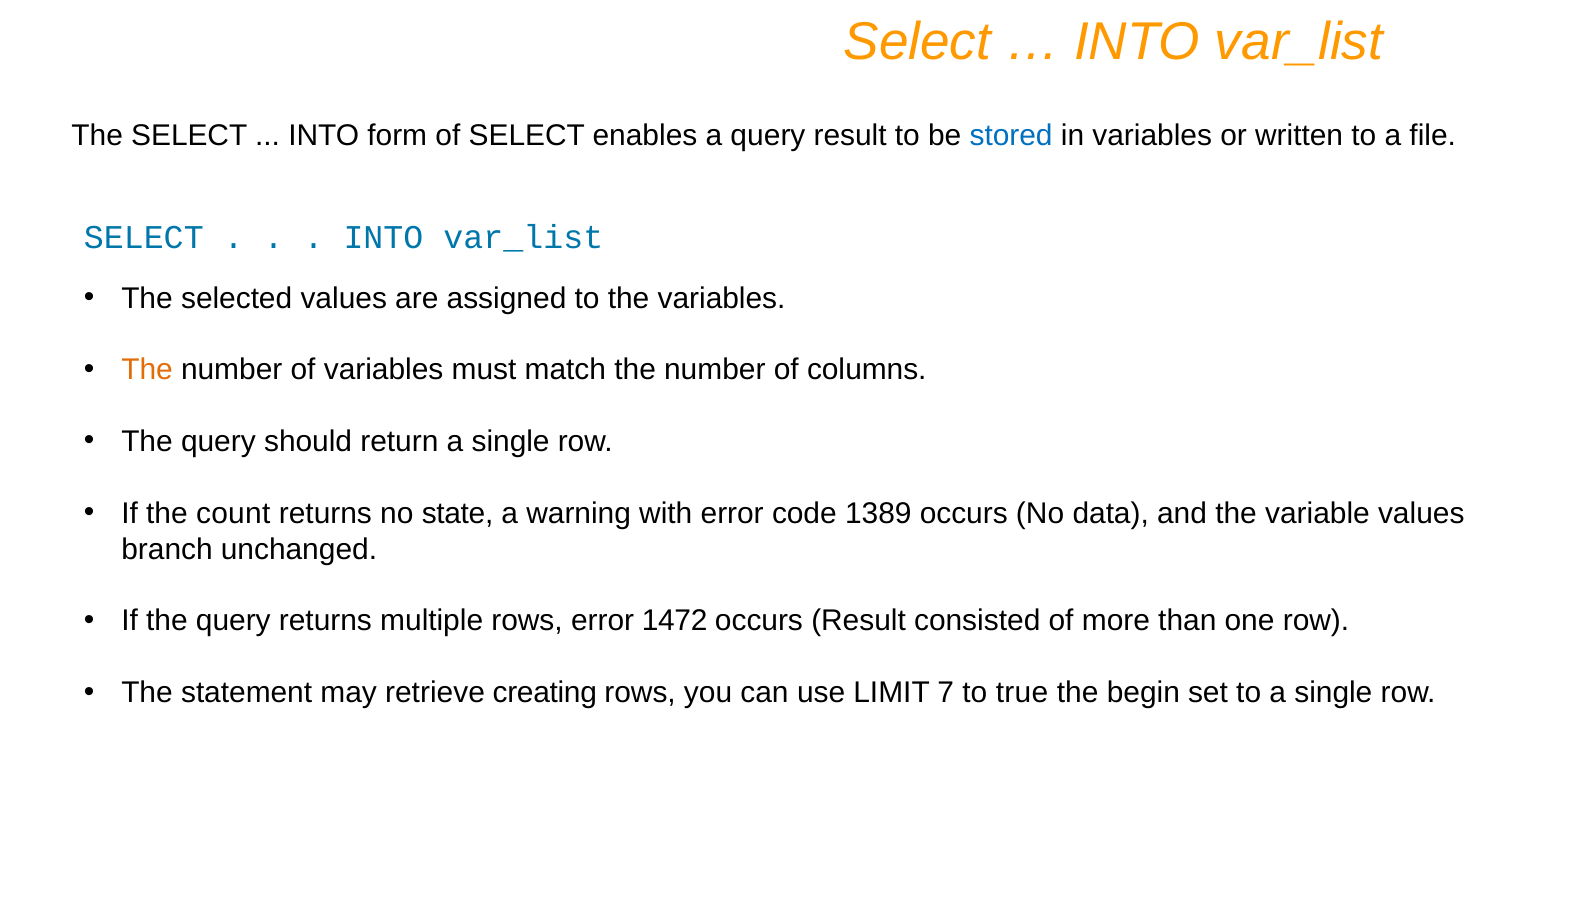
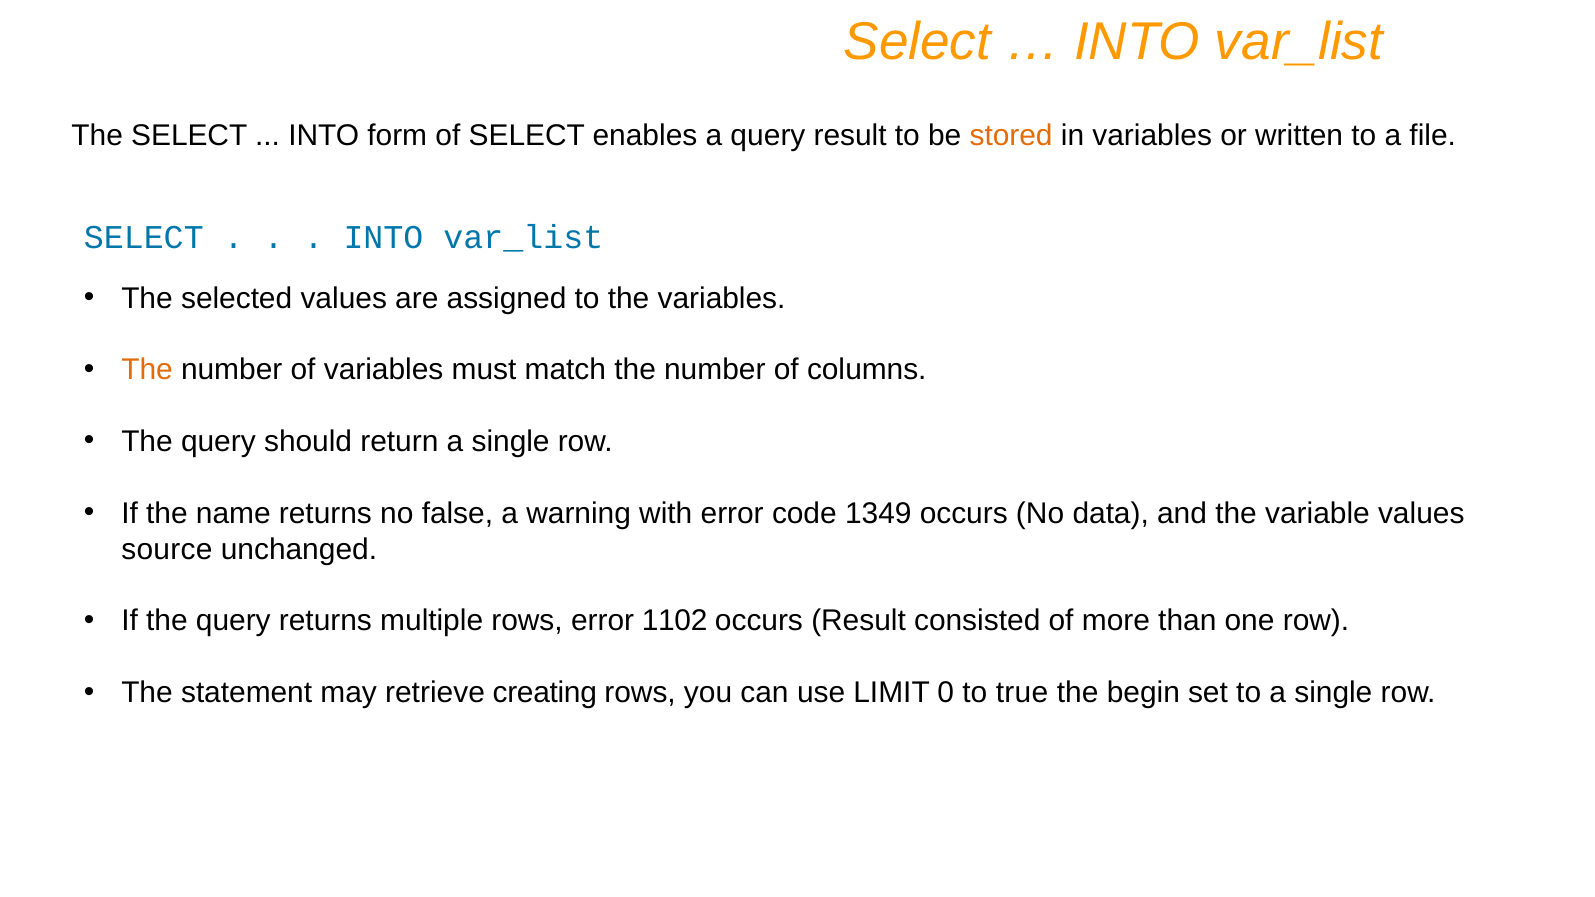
stored colour: blue -> orange (1011, 136)
count: count -> name (233, 514)
state: state -> false (457, 514)
1389: 1389 -> 1349 (878, 514)
branch: branch -> source (167, 549)
1472: 1472 -> 1102 (675, 621)
7: 7 -> 0 (946, 693)
